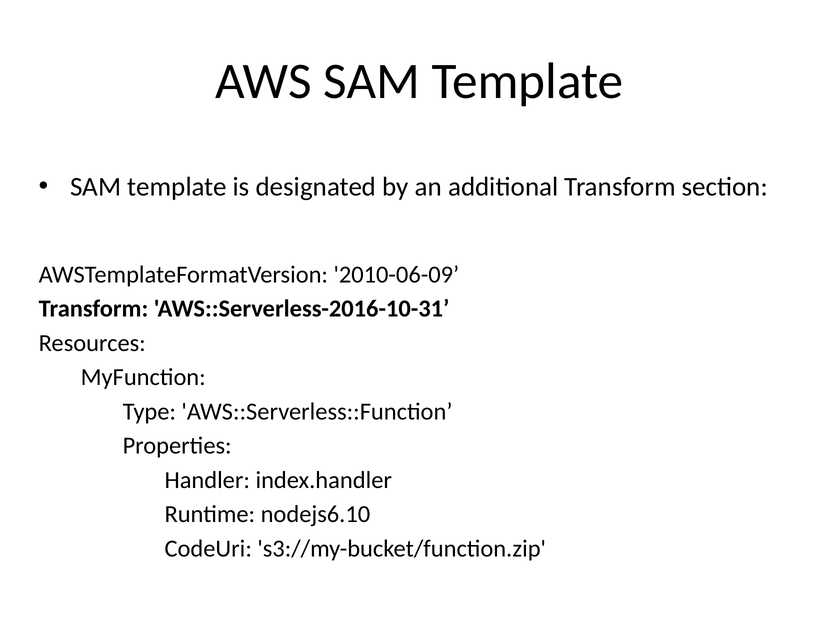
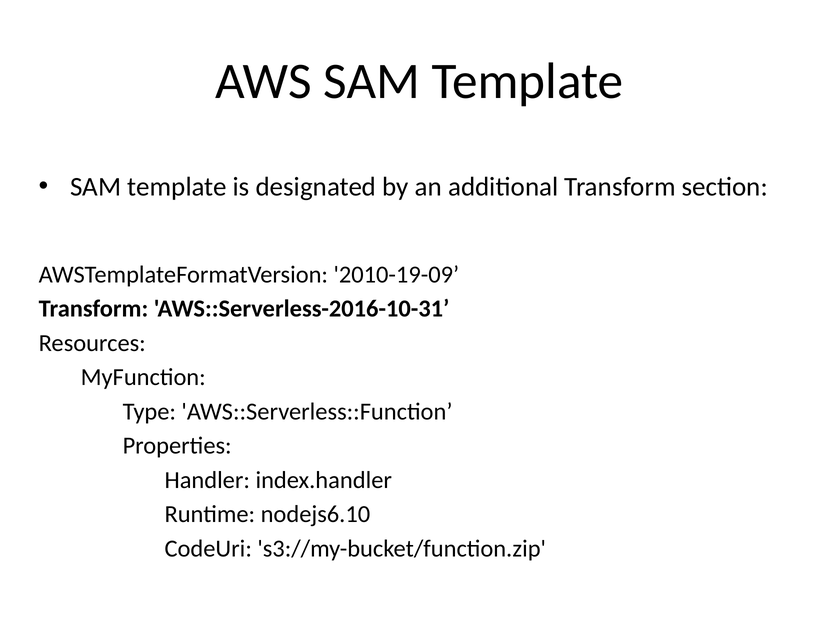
2010-06-09: 2010-06-09 -> 2010-19-09 (396, 275)
